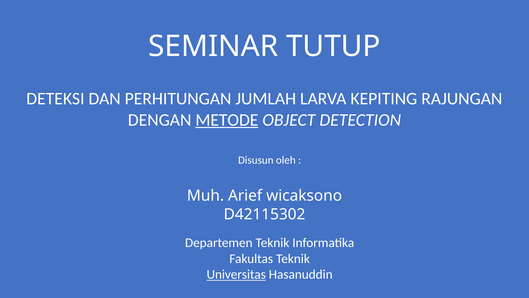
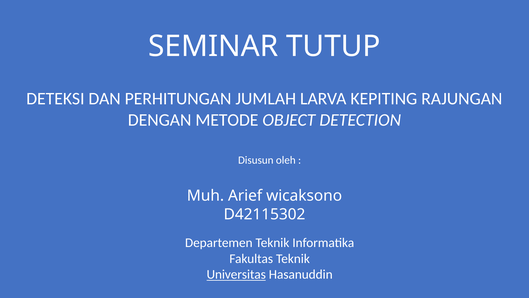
METODE underline: present -> none (227, 120)
